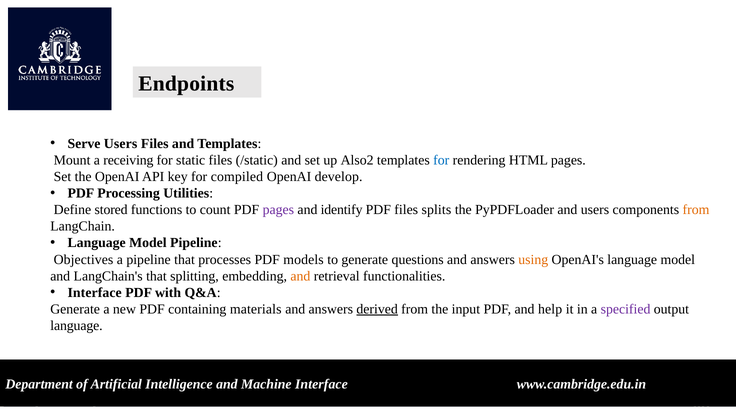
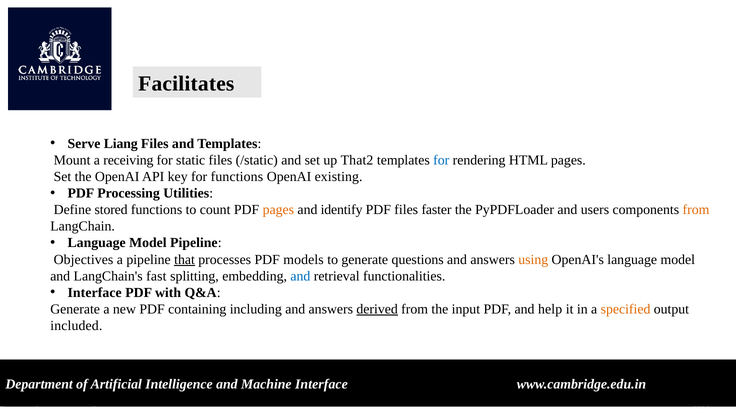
Endpoints: Endpoints -> Facilitates (186, 83)
Serve Users: Users -> Liang (121, 144)
Also2: Also2 -> That2 (357, 160)
for compiled: compiled -> functions (237, 177)
develop: develop -> existing (339, 177)
pages colour: purple -> orange (278, 210)
splits: splits -> faster (437, 210)
that underline: none -> present (185, 259)
LangChain's that: that -> fast (156, 276)
and colour: orange -> blue (300, 276)
materials: materials -> including (256, 309)
specified colour: purple -> orange (626, 309)
language: language -> included (76, 326)
